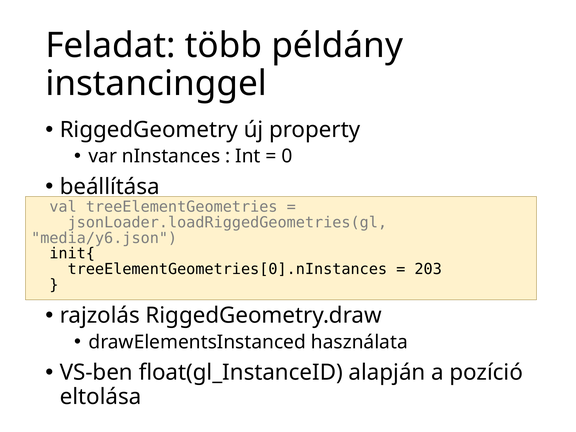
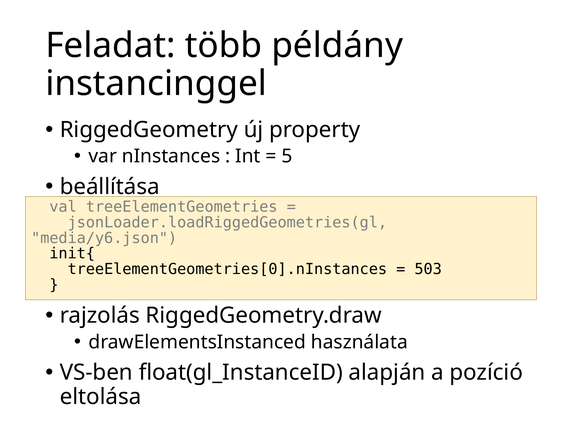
0: 0 -> 5 (287, 156)
203: 203 -> 503 (428, 269)
